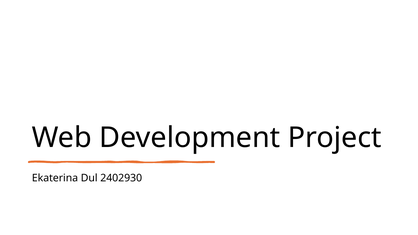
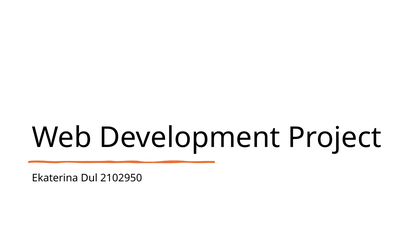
2402930: 2402930 -> 2102950 (121, 178)
